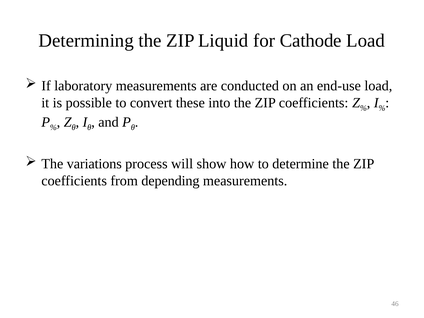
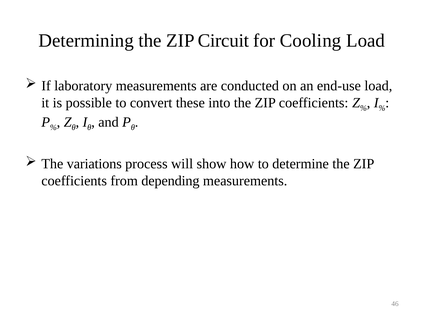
Liquid: Liquid -> Circuit (223, 41)
Cathode: Cathode -> Cooling (311, 41)
